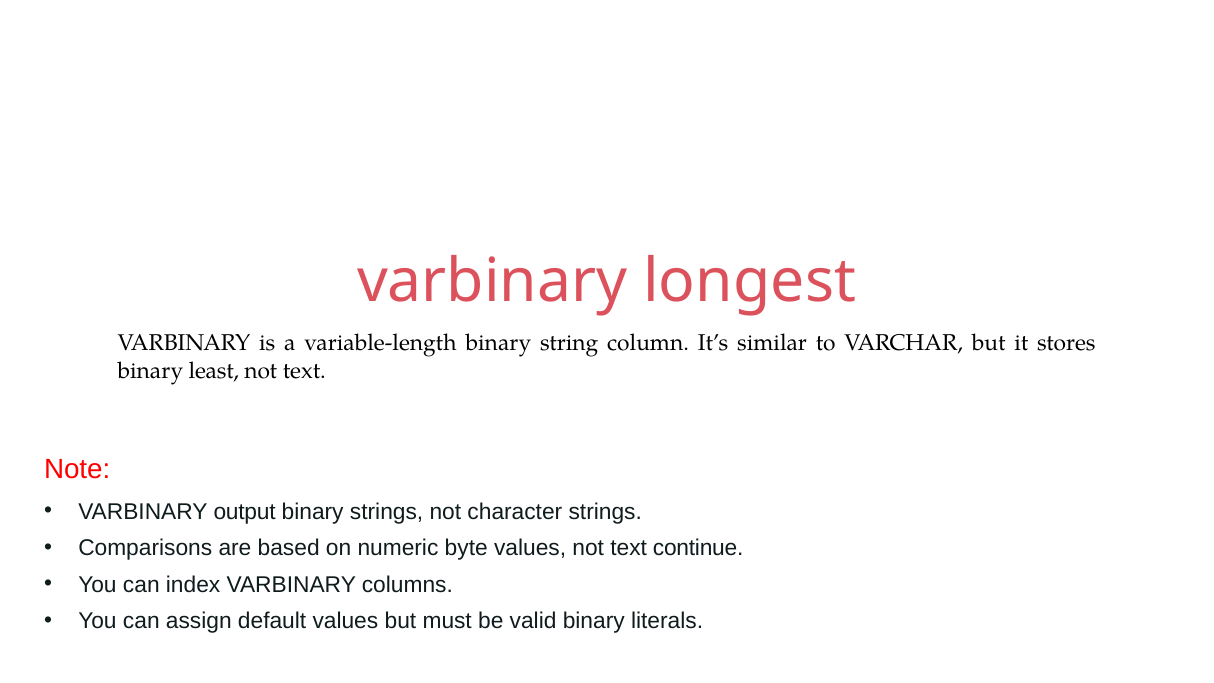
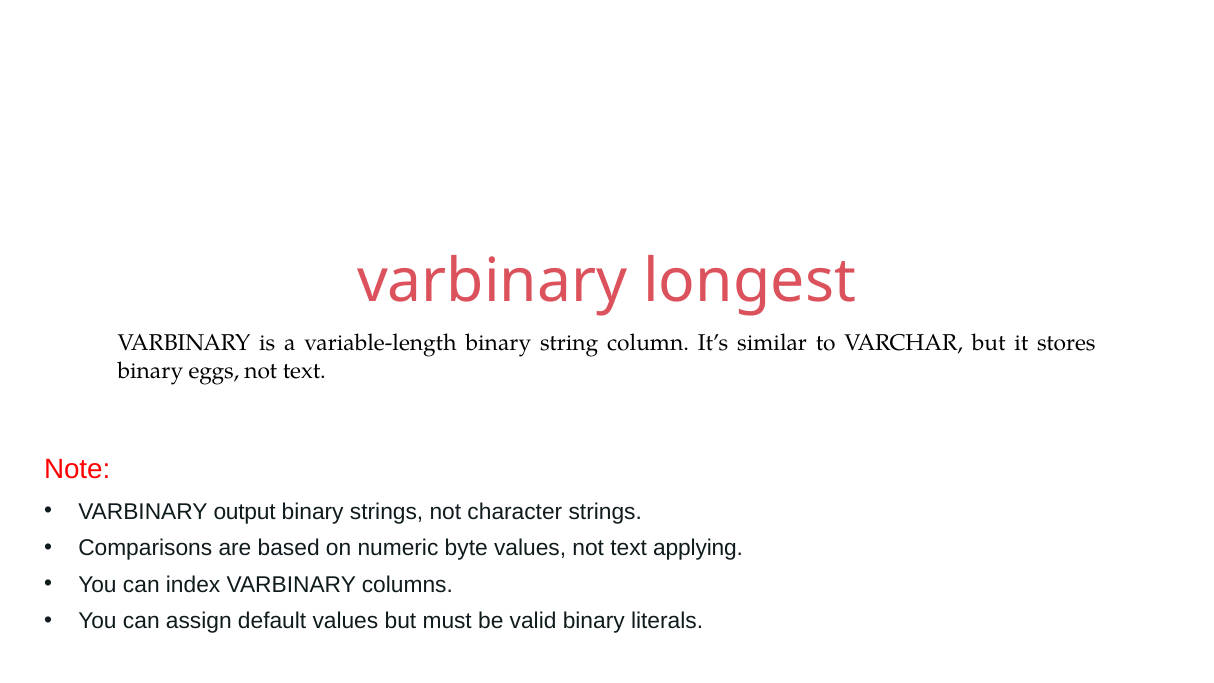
least: least -> eggs (214, 371)
continue: continue -> applying (698, 548)
